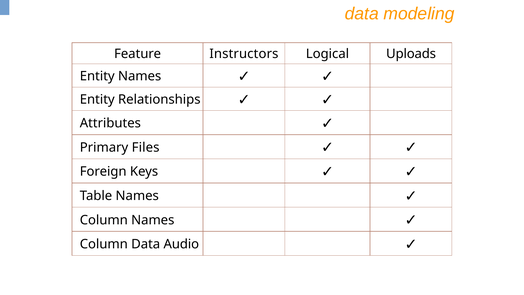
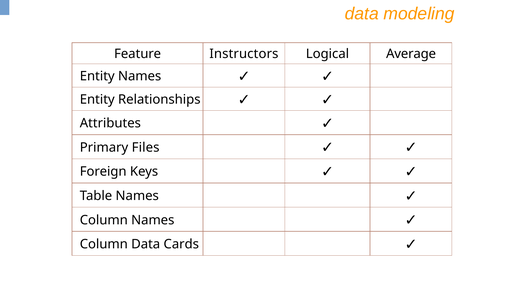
Uploads: Uploads -> Average (411, 54)
Audio: Audio -> Cards (181, 244)
